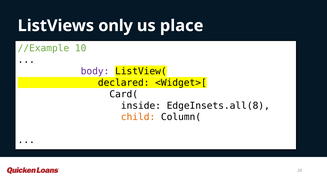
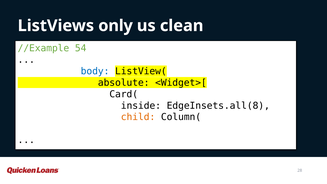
place: place -> clean (182, 26)
10: 10 -> 54 (81, 48)
body colour: purple -> blue (95, 71)
declared: declared -> absolute (124, 83)
